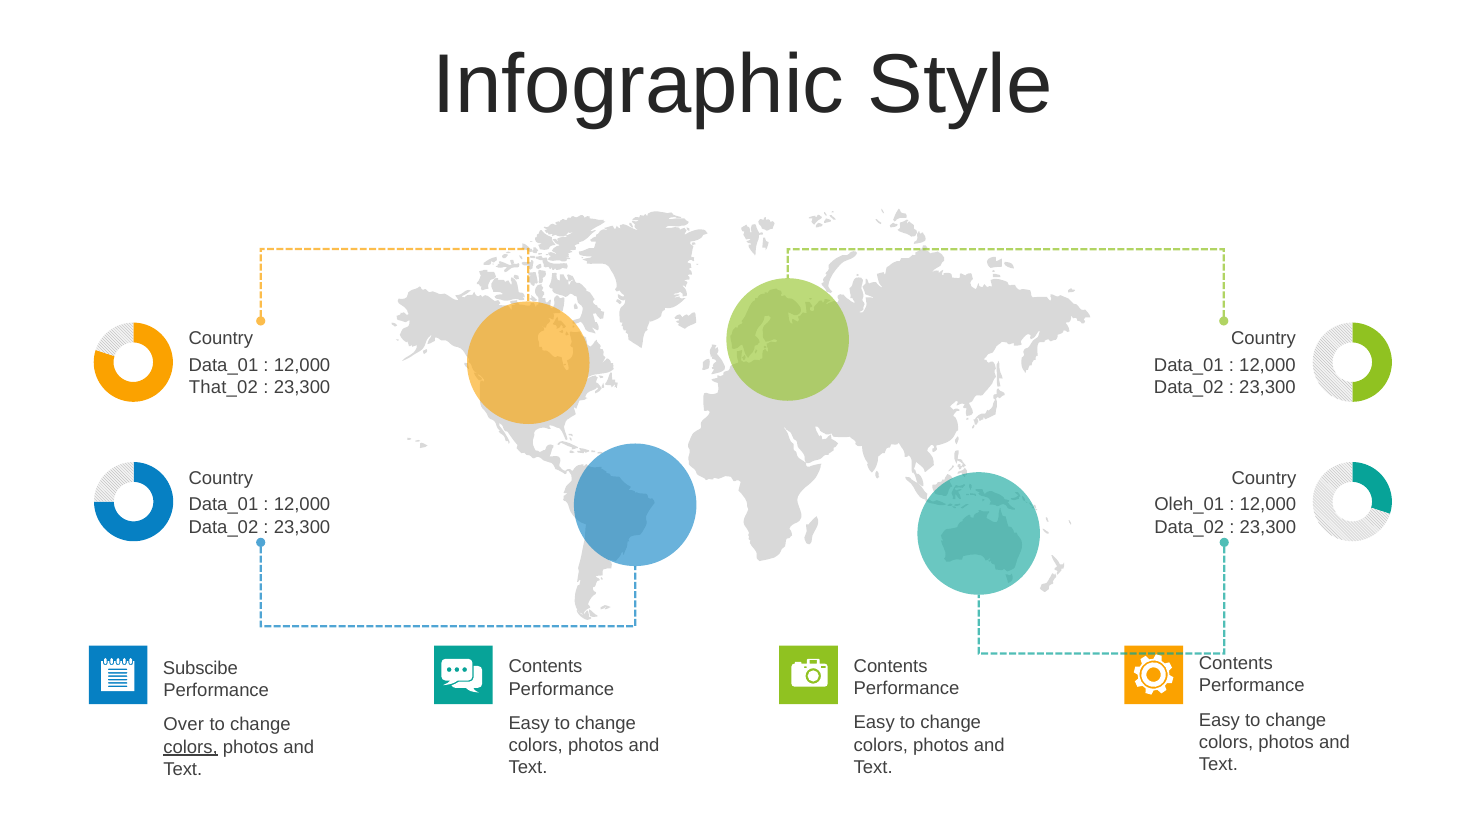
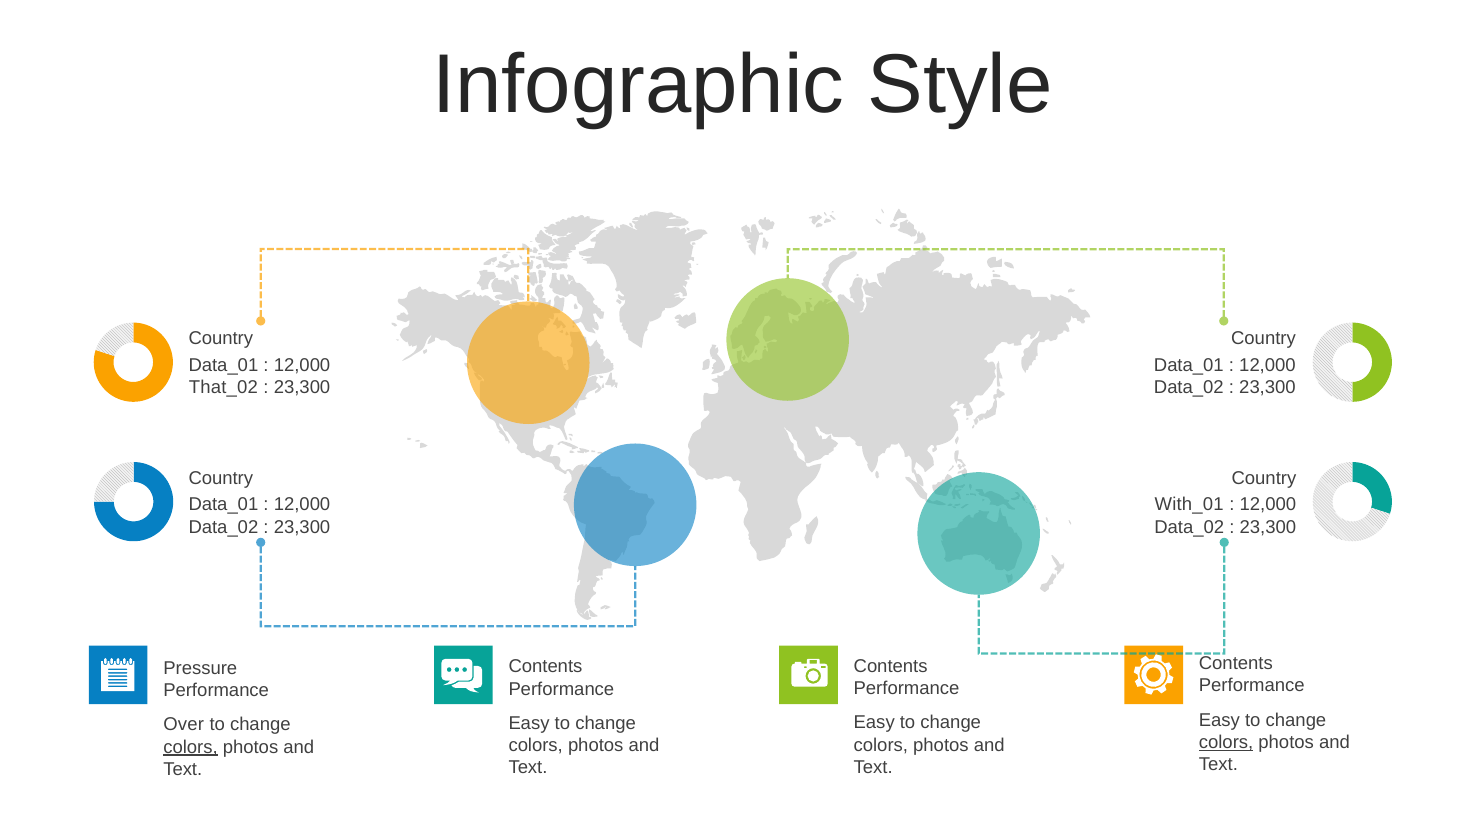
Oleh_01: Oleh_01 -> With_01 (1189, 505)
Subscibe: Subscibe -> Pressure (200, 668)
colors underline: none -> present (1226, 742)
